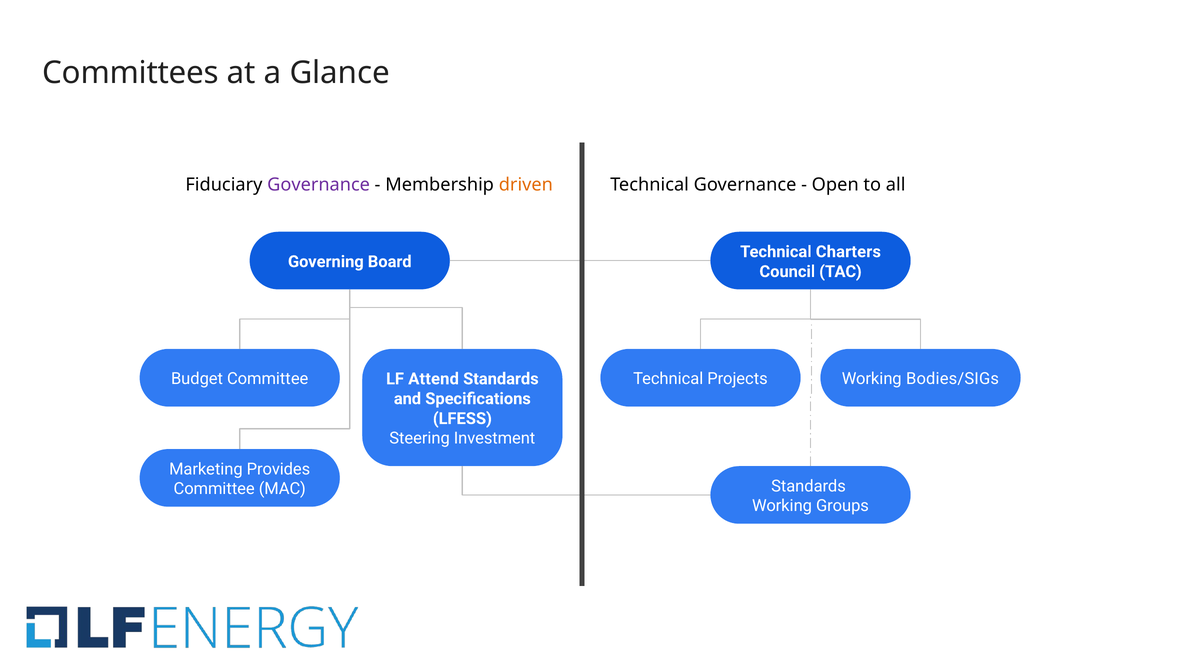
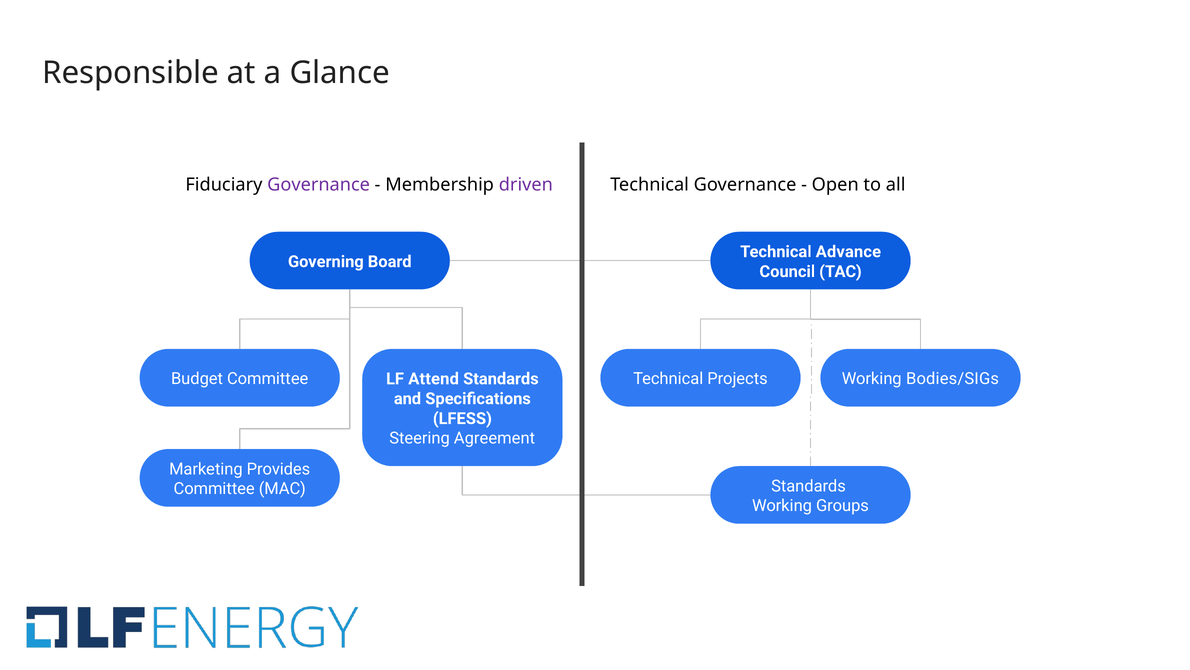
Committees: Committees -> Responsible (131, 73)
driven colour: orange -> purple (526, 184)
Charters: Charters -> Advance (848, 252)
Investment: Investment -> Agreement (494, 438)
